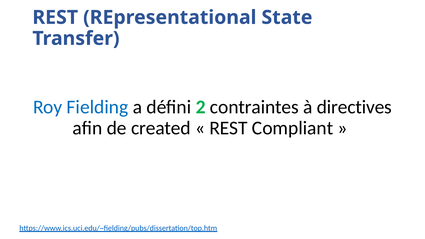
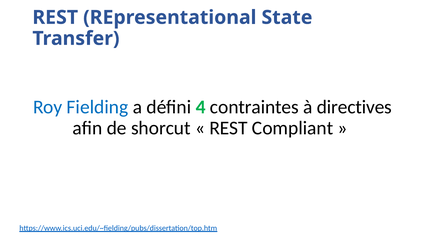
2: 2 -> 4 (201, 107)
created: created -> shorcut (161, 128)
